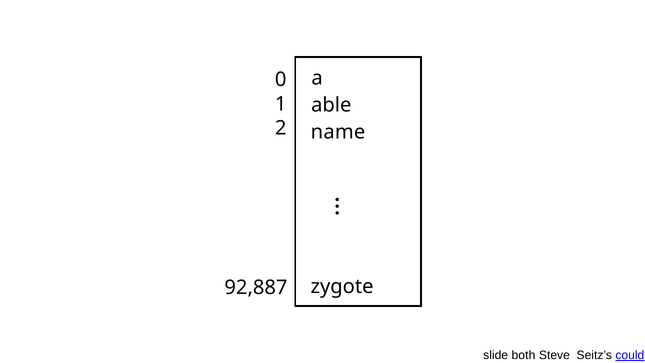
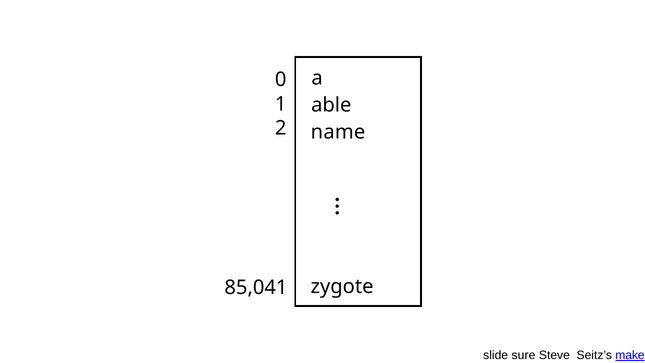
92,887: 92,887 -> 85,041 (256, 287)
both: both -> sure (523, 355)
could: could -> make (630, 355)
